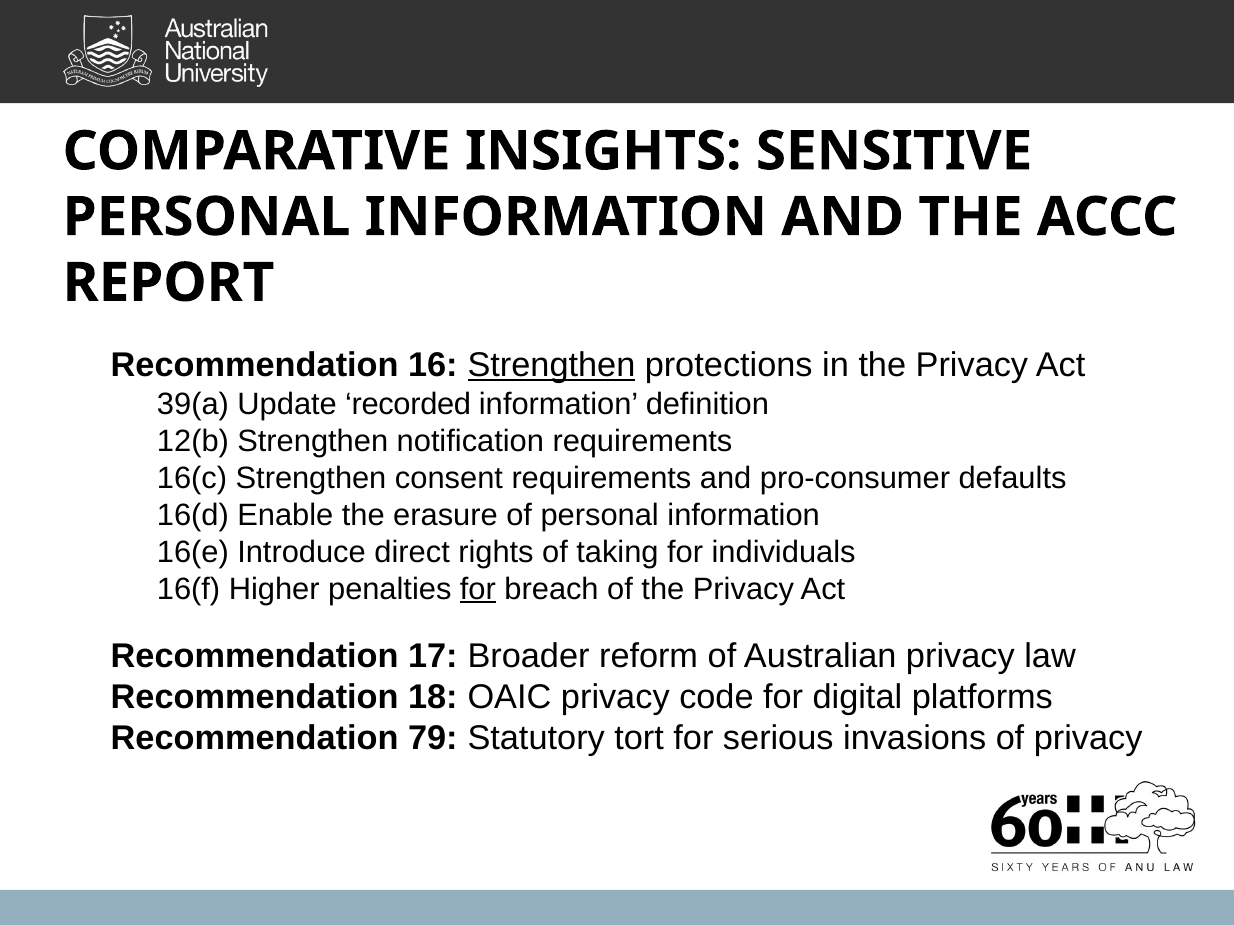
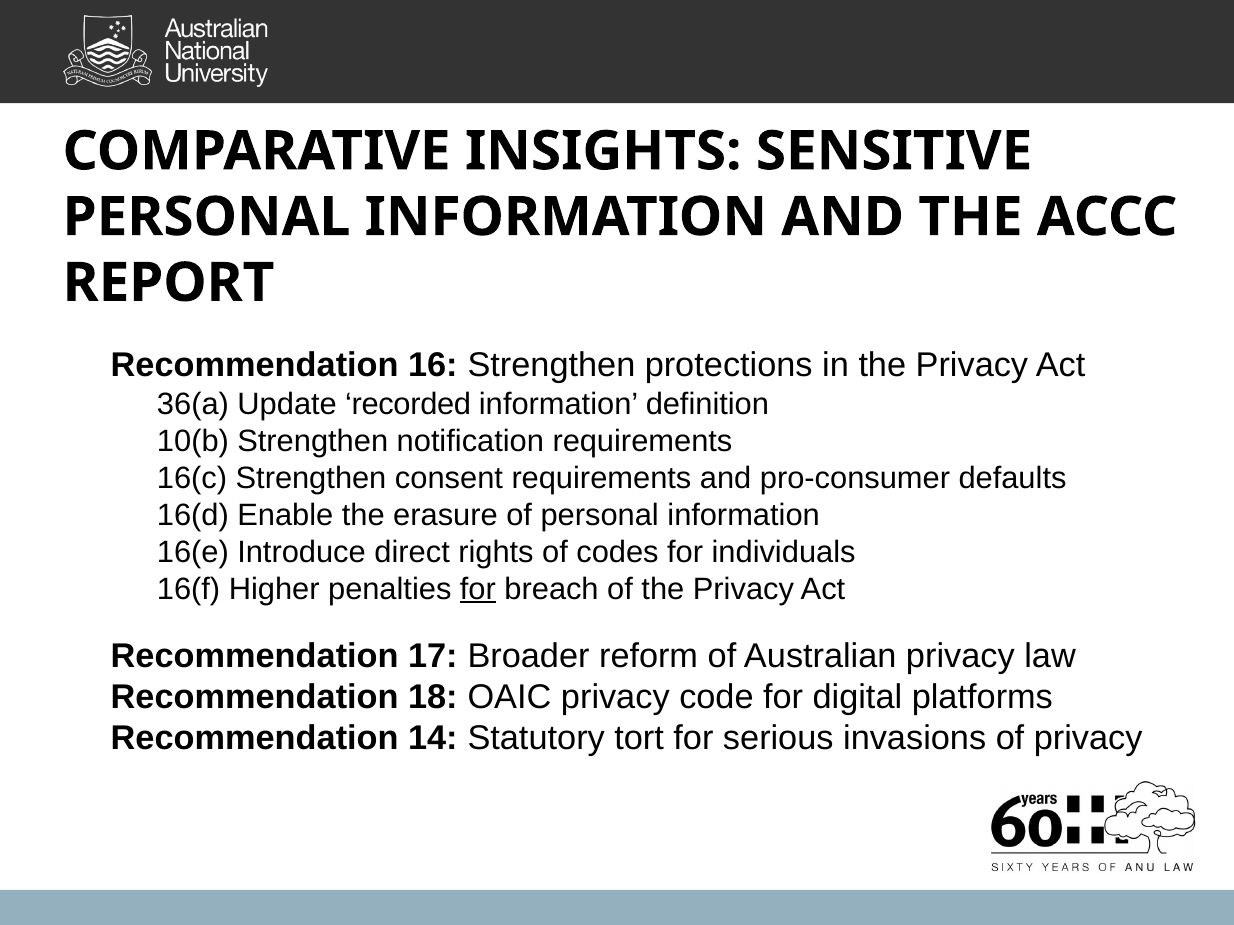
Strengthen underline: present -> none (551, 365)
39(a: 39(a -> 36(a (193, 404)
12(b: 12(b -> 10(b (193, 441)
taking: taking -> codes (617, 552)
79: 79 -> 14 (433, 739)
